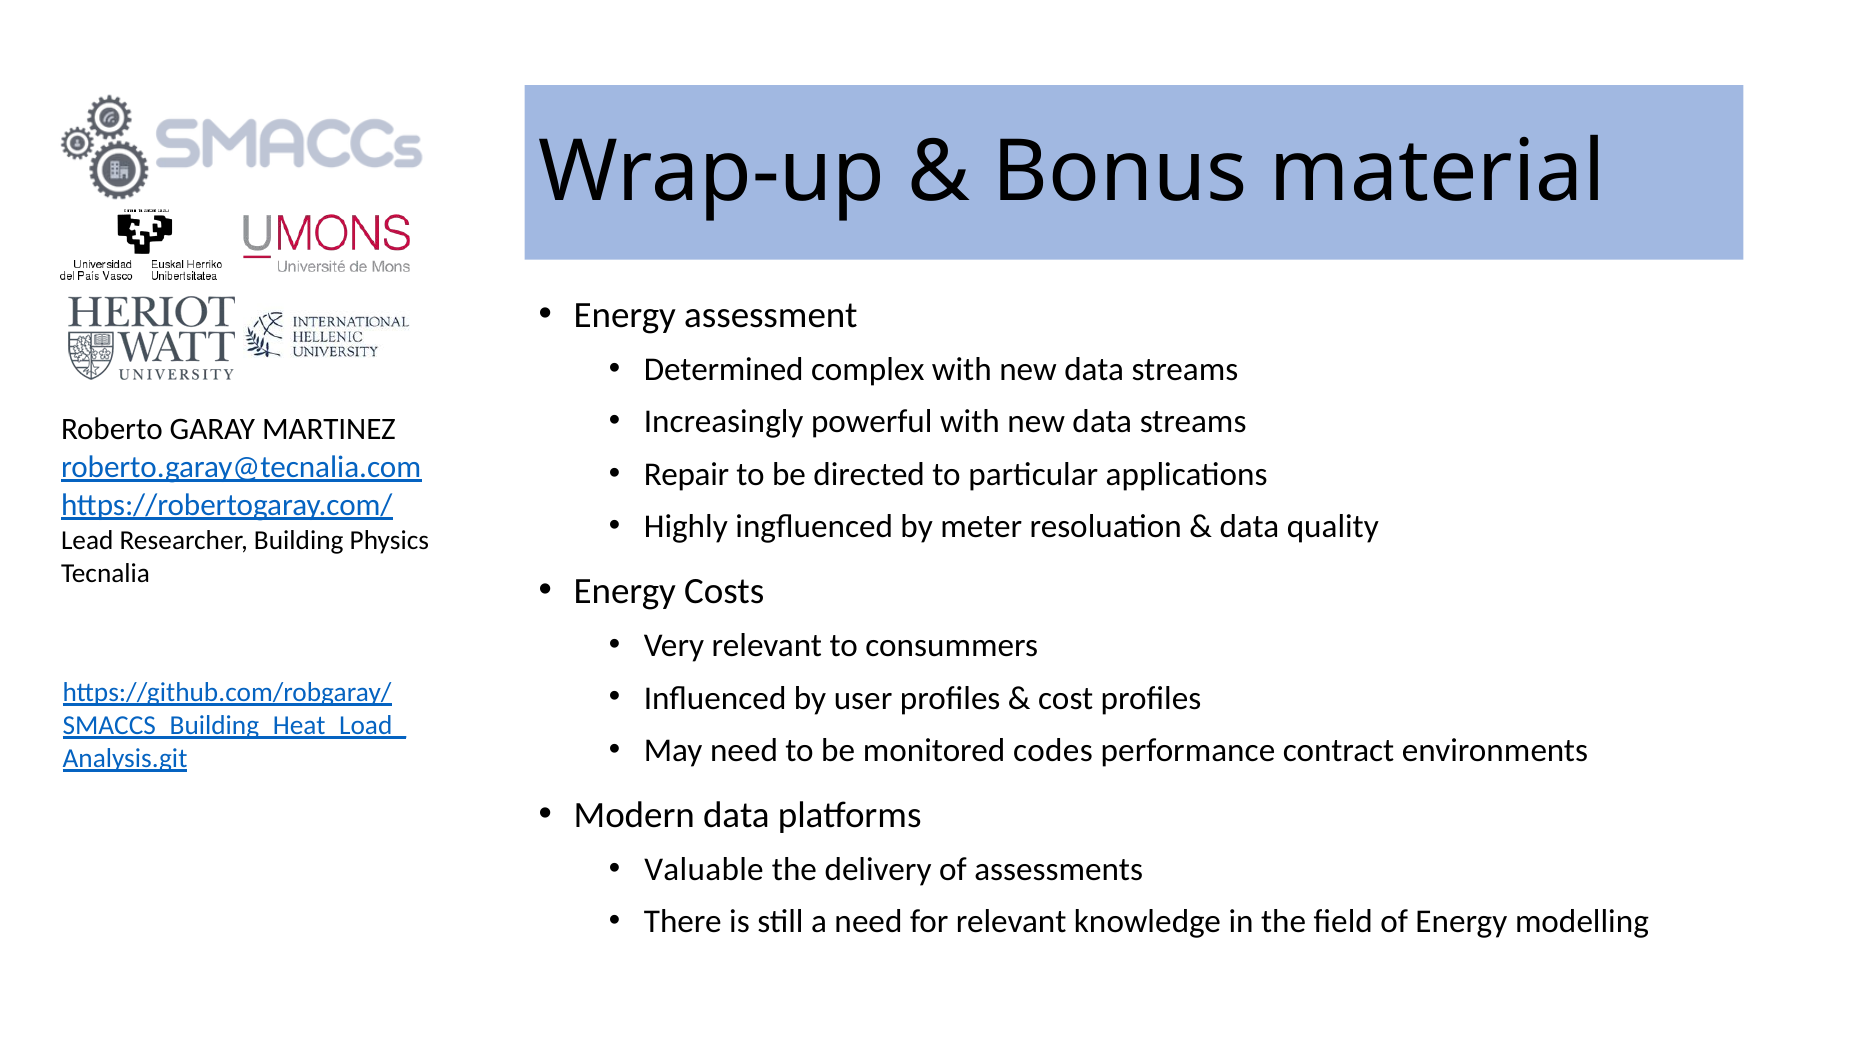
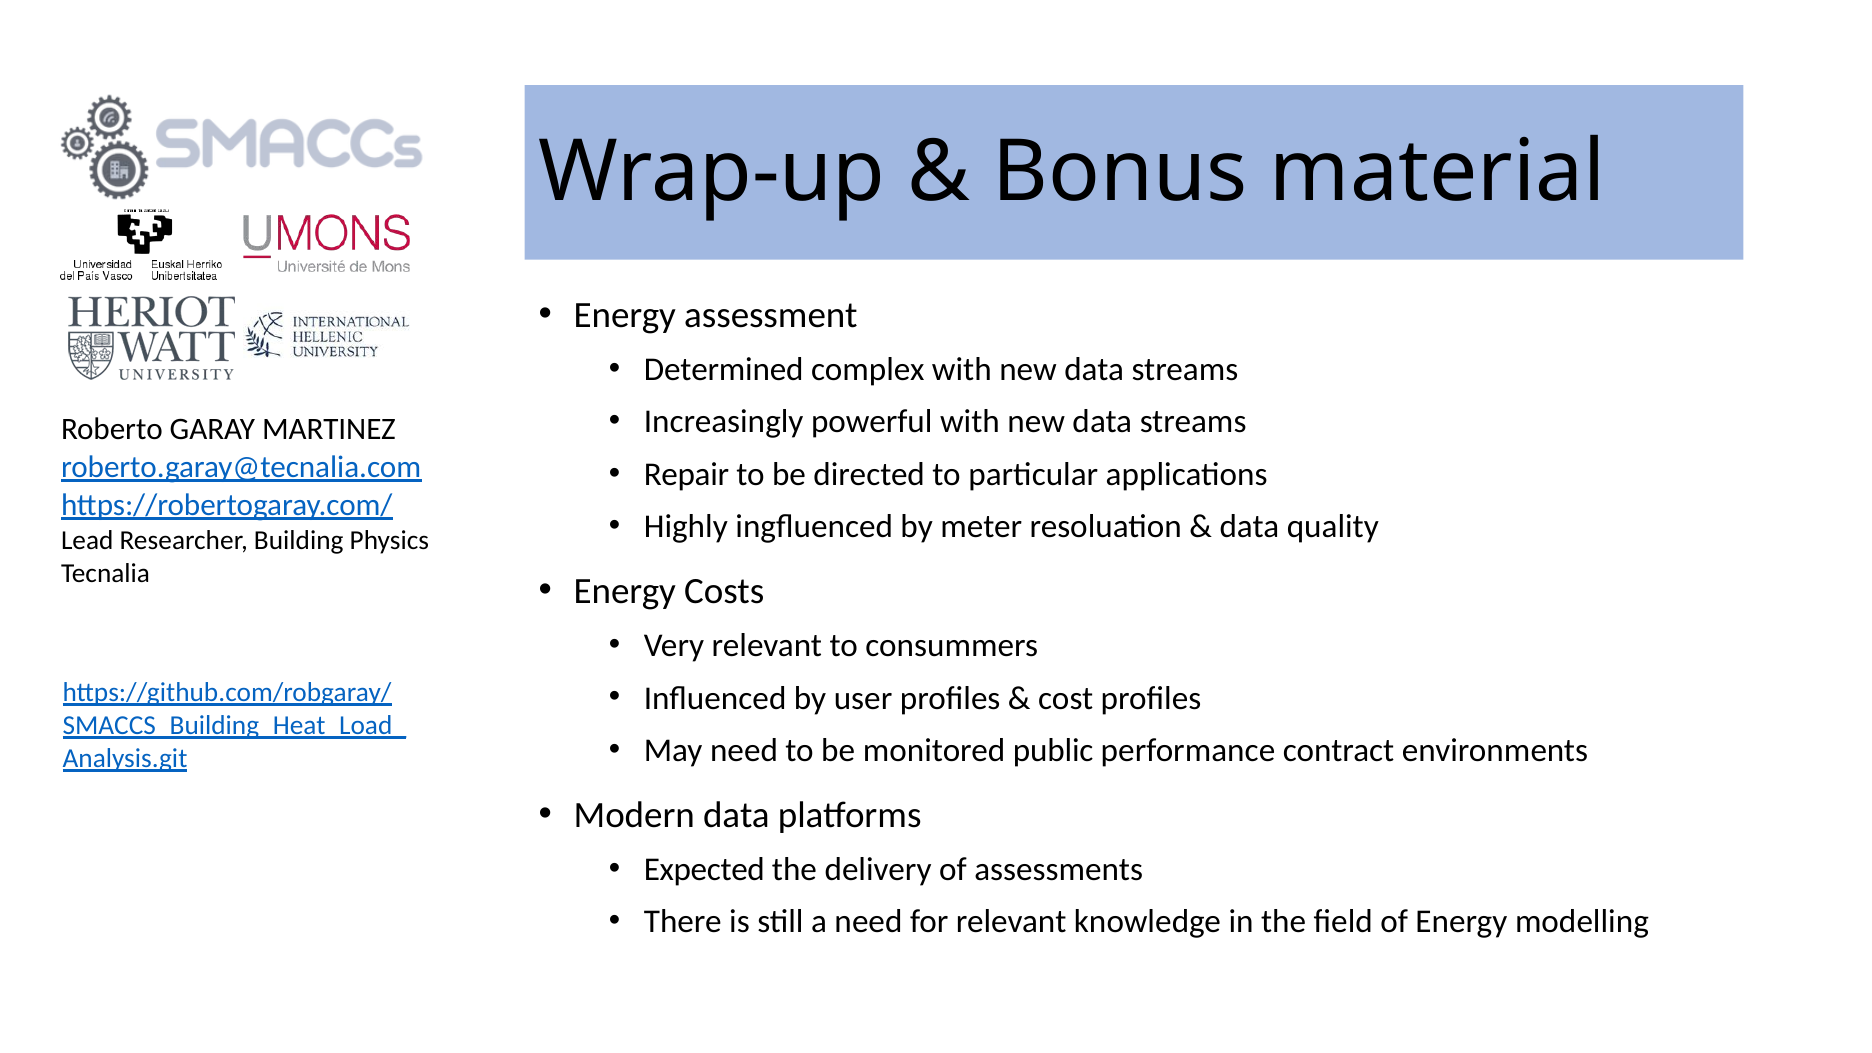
codes: codes -> public (1053, 750)
Valuable: Valuable -> Expected (704, 870)
